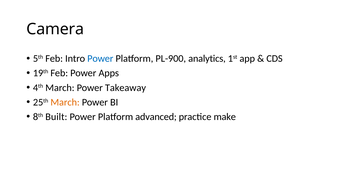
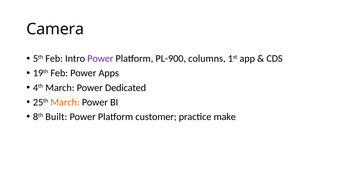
Power colour: blue -> purple (100, 59)
analytics: analytics -> columns (207, 59)
Takeaway: Takeaway -> Dedicated (126, 88)
advanced: advanced -> customer (156, 117)
